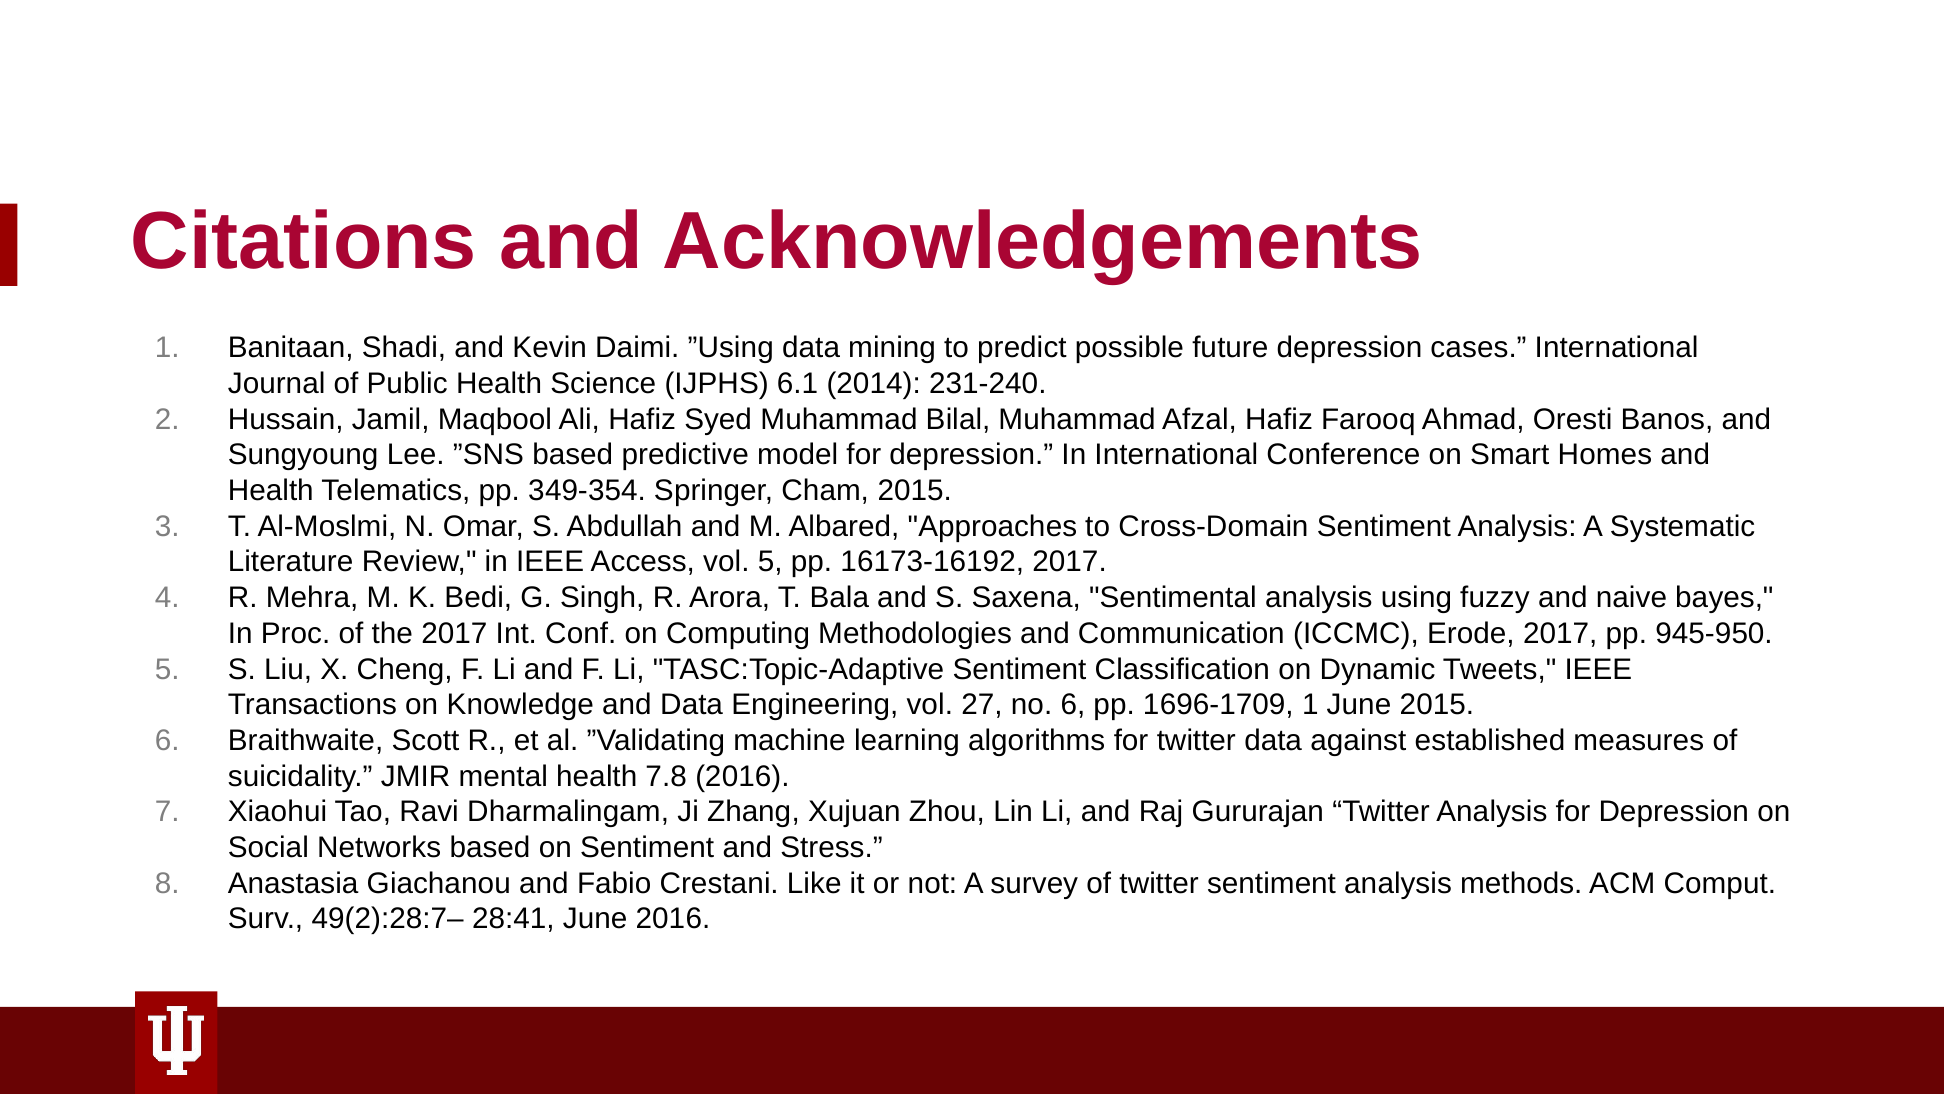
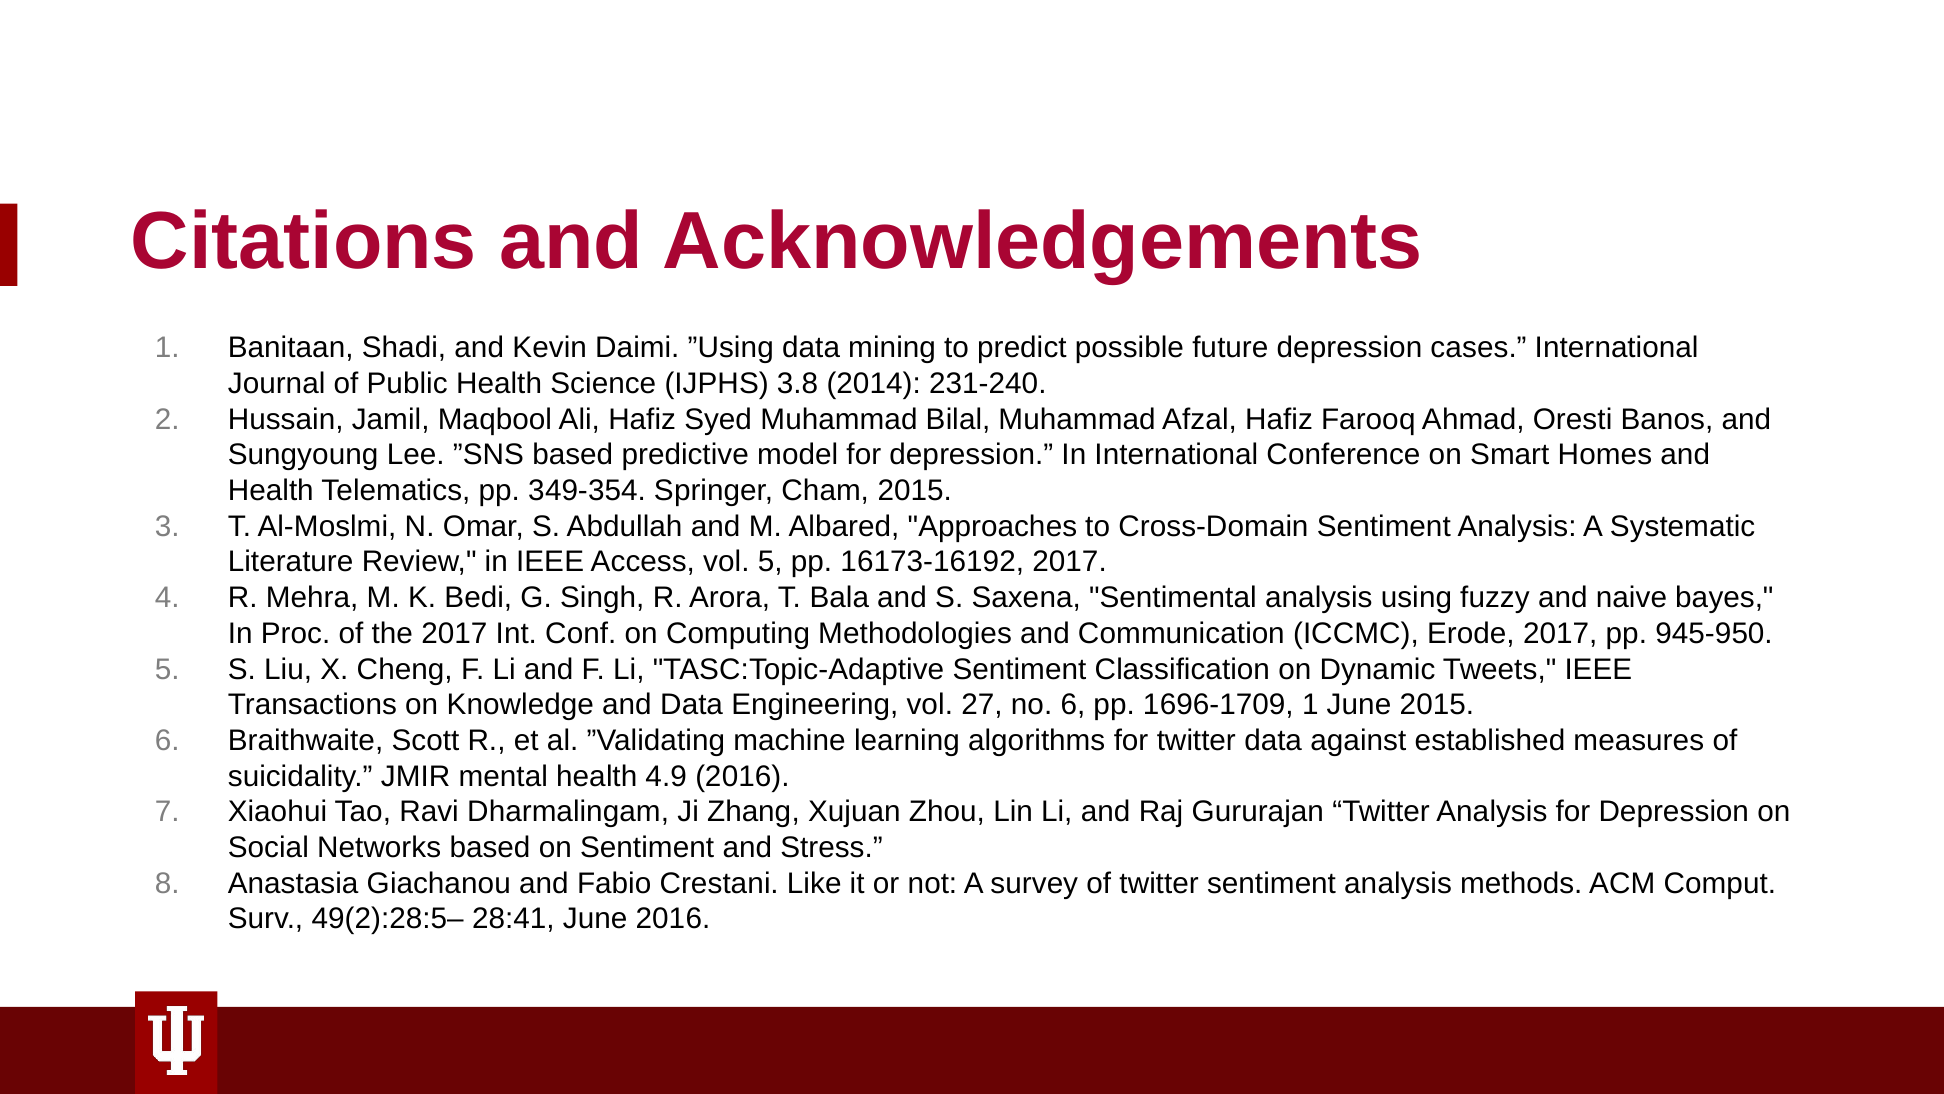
6.1: 6.1 -> 3.8 (798, 384)
7.8: 7.8 -> 4.9 (666, 776)
49(2):28:7–: 49(2):28:7– -> 49(2):28:5– (388, 919)
